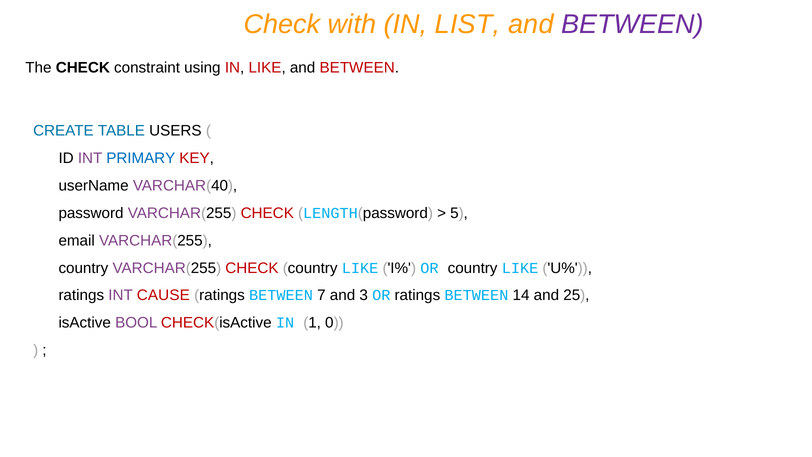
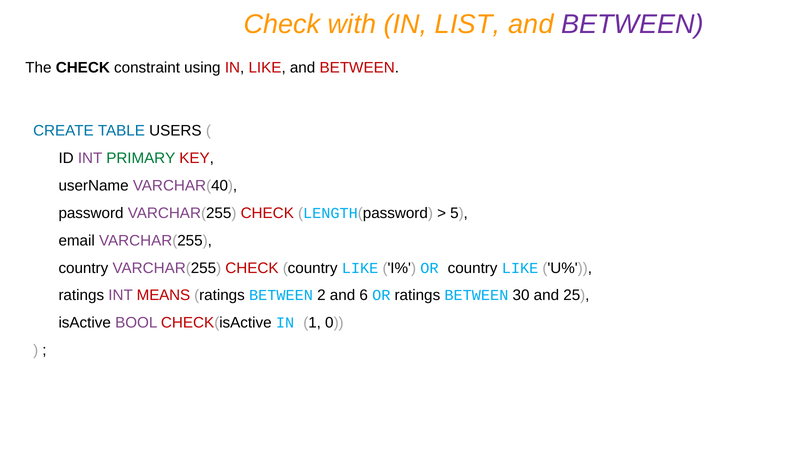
PRIMARY colour: blue -> green (141, 158)
CAUSE: CAUSE -> MEANS (163, 295)
7: 7 -> 2 (321, 295)
3: 3 -> 6 (364, 295)
14: 14 -> 30 (521, 295)
